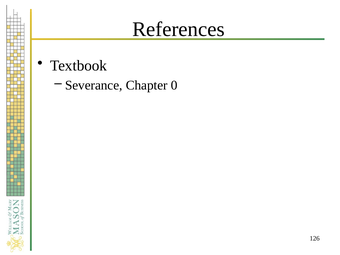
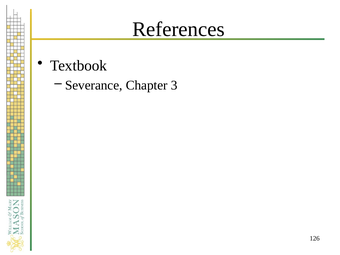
0: 0 -> 3 (174, 85)
